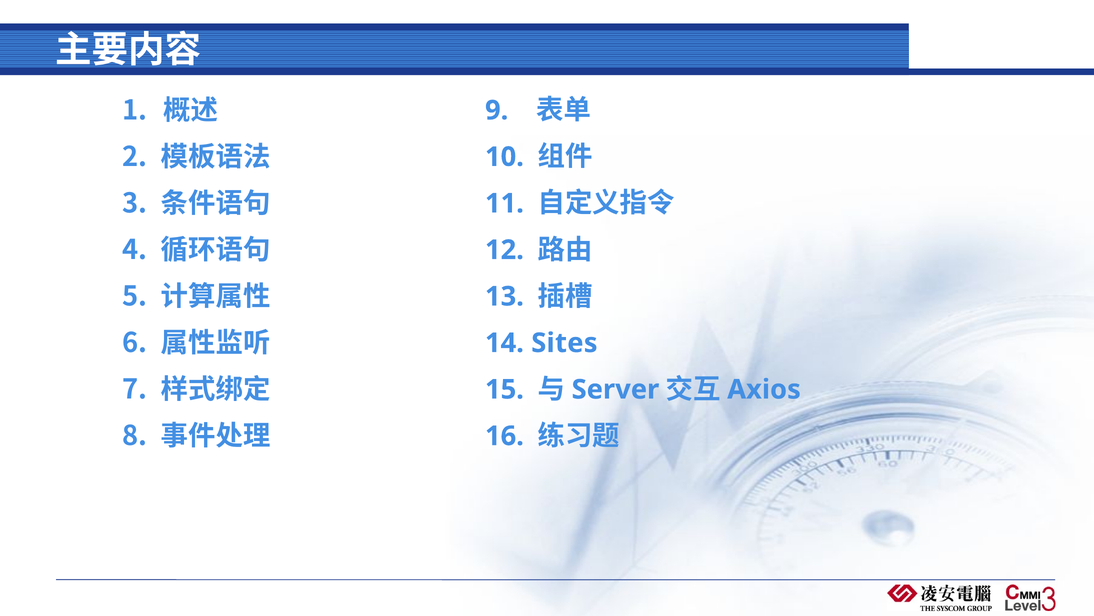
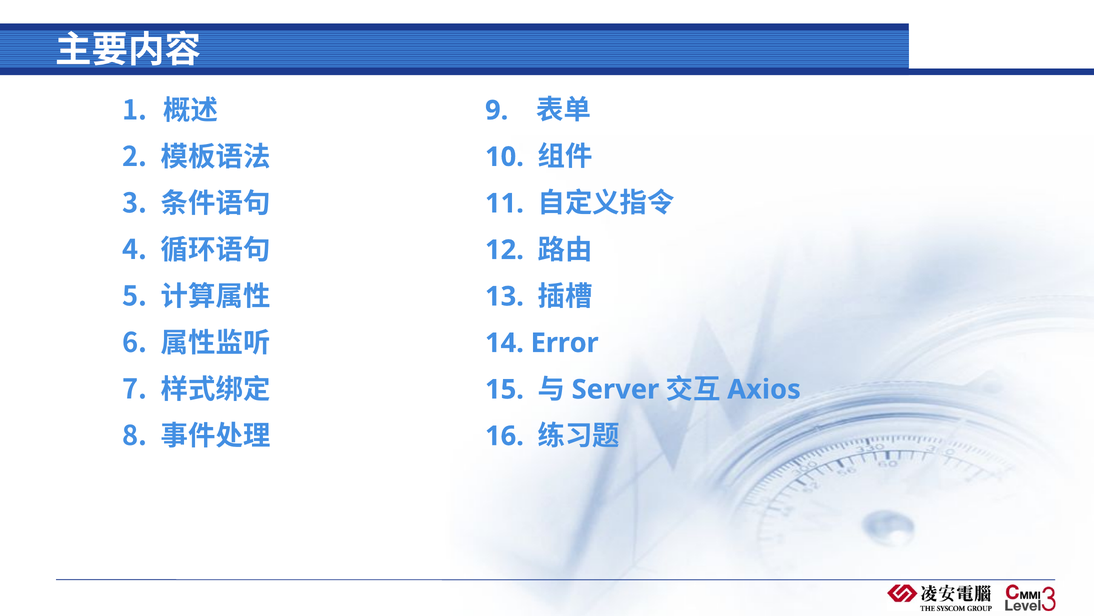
Sites: Sites -> Error (565, 343)
